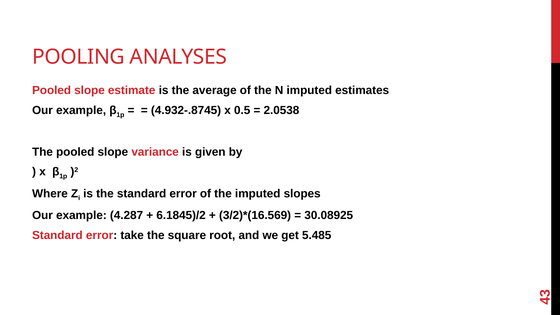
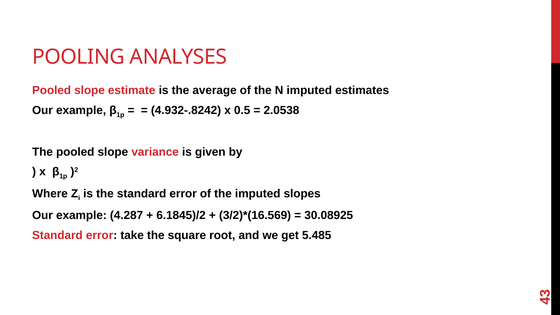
4.932-.8745: 4.932-.8745 -> 4.932-.8242 (186, 110)
